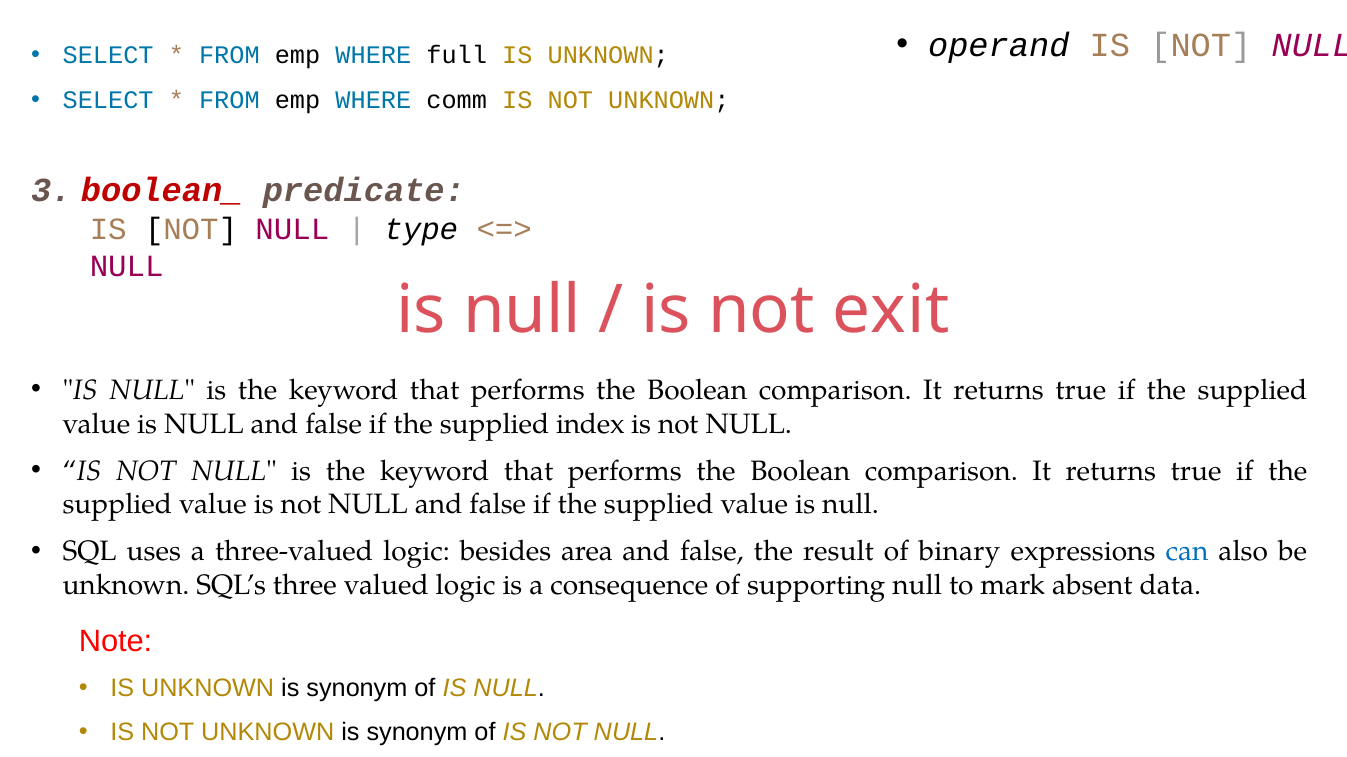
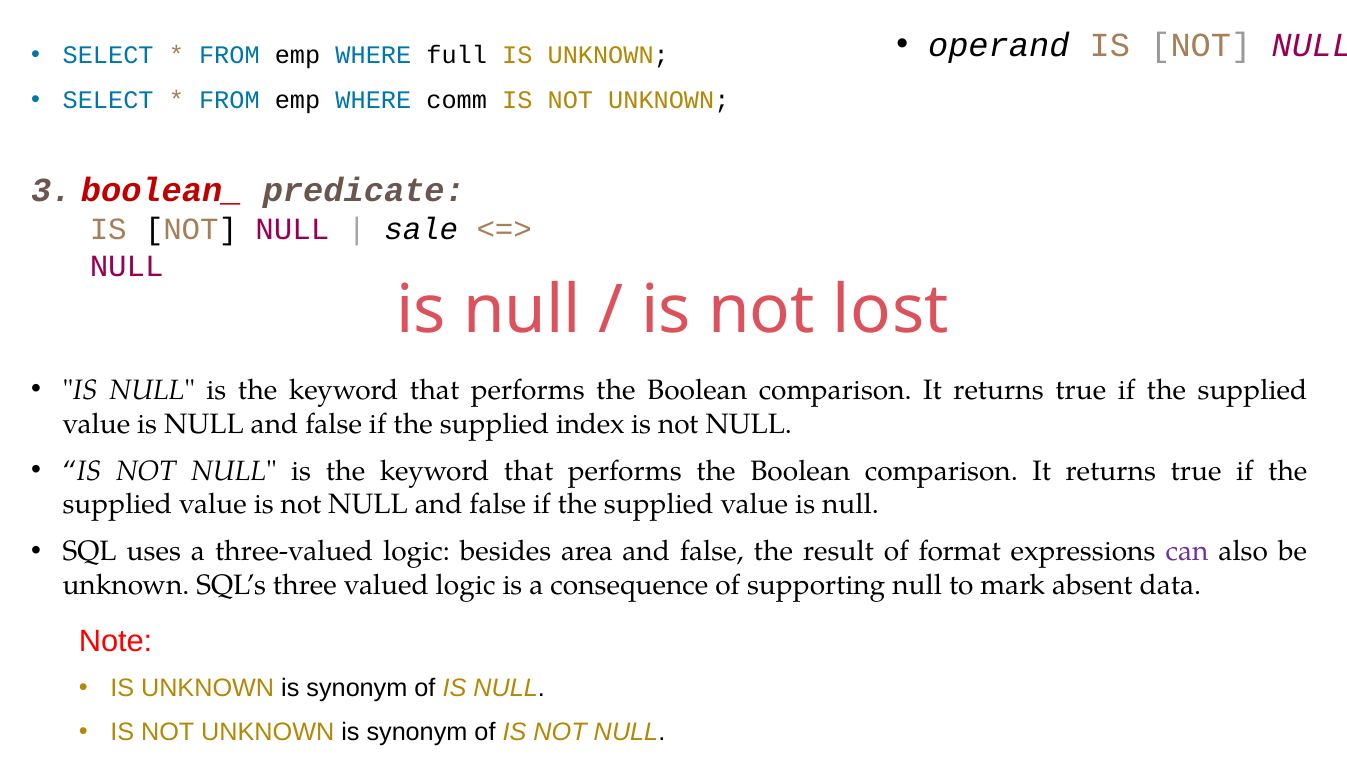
type: type -> sale (421, 229)
exit: exit -> lost (891, 311)
binary: binary -> format (960, 552)
can colour: blue -> purple (1187, 552)
